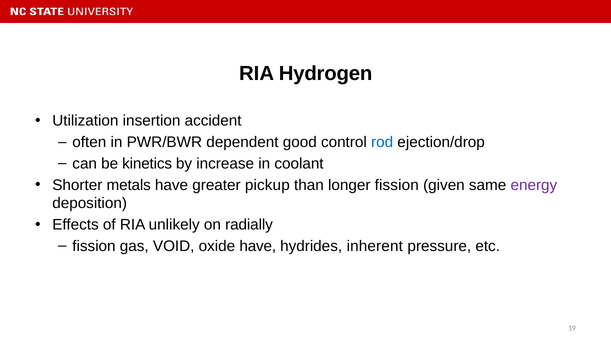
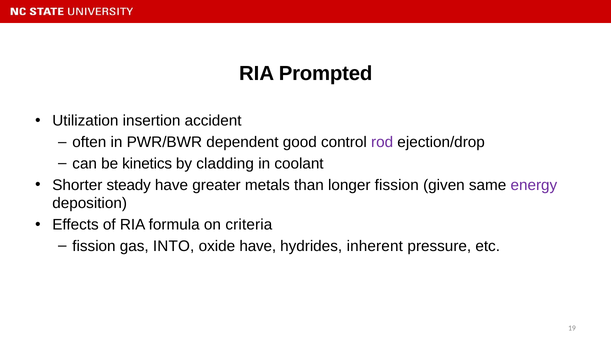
Hydrogen: Hydrogen -> Prompted (326, 73)
rod colour: blue -> purple (382, 142)
increase: increase -> cladding (225, 164)
metals: metals -> steady (129, 185)
pickup: pickup -> metals (267, 185)
unlikely: unlikely -> formula (174, 225)
radially: radially -> criteria (249, 225)
VOID: VOID -> INTO (174, 246)
